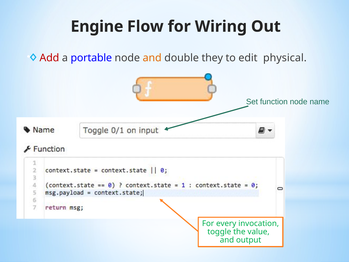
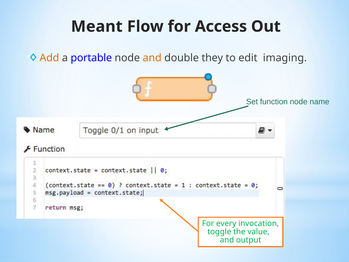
Engine: Engine -> Meant (97, 26)
Wiring: Wiring -> Access (221, 26)
Add colour: red -> orange (49, 58)
physical: physical -> imaging (285, 58)
